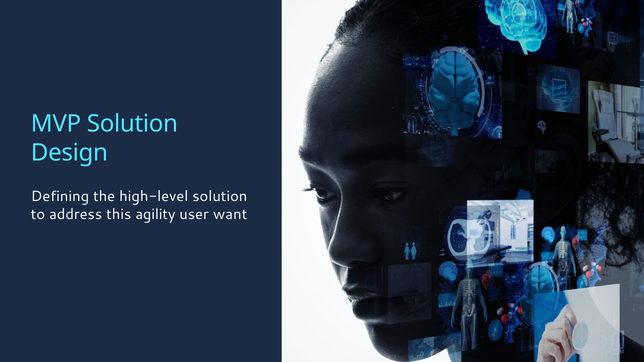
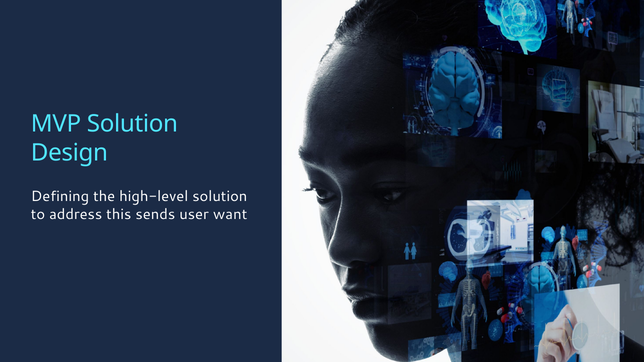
agility: agility -> sends (155, 214)
